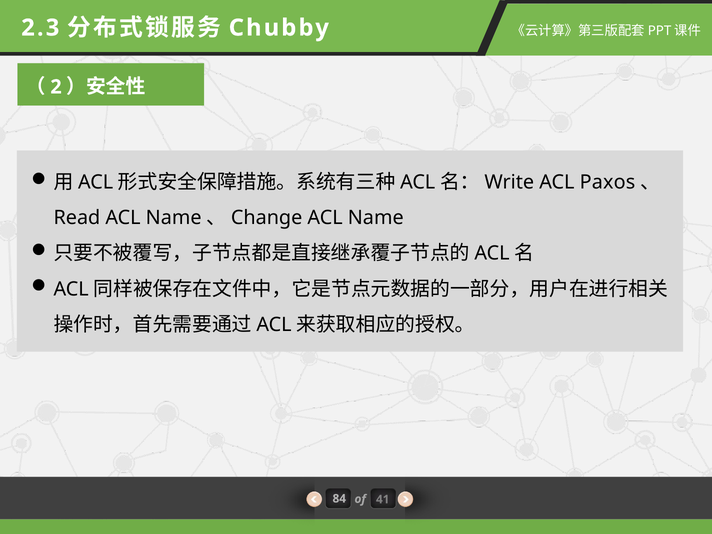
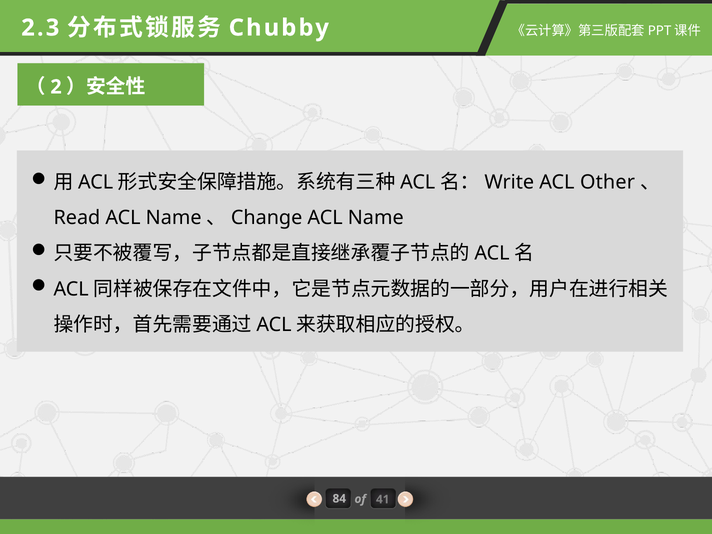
Paxos: Paxos -> Other (607, 182)
